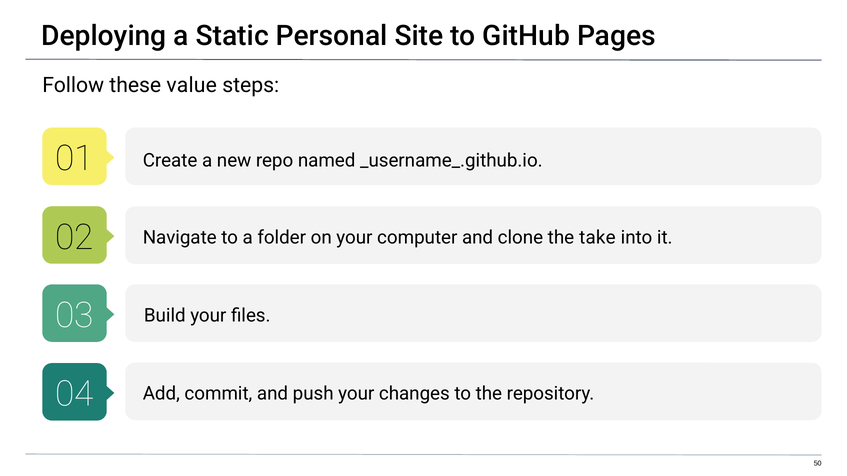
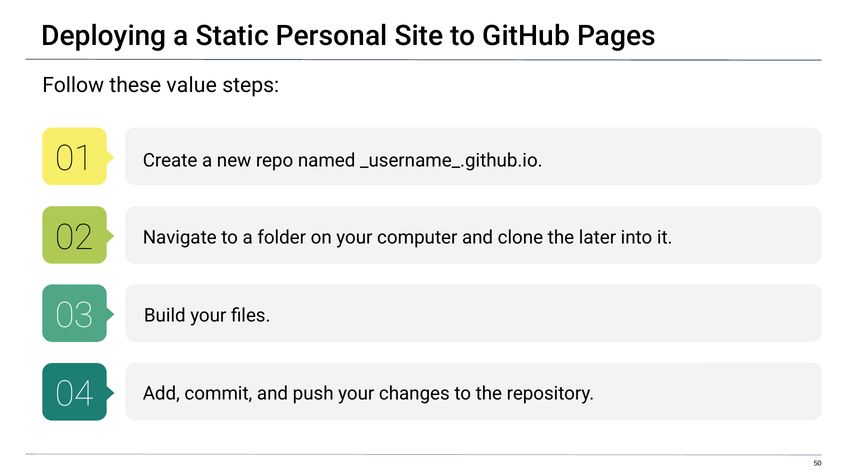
take: take -> later (598, 238)
